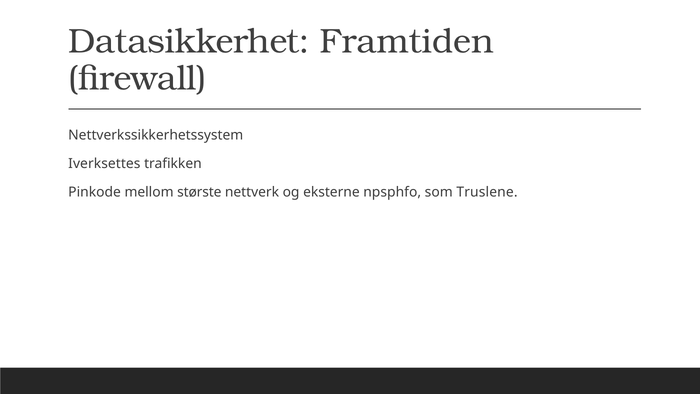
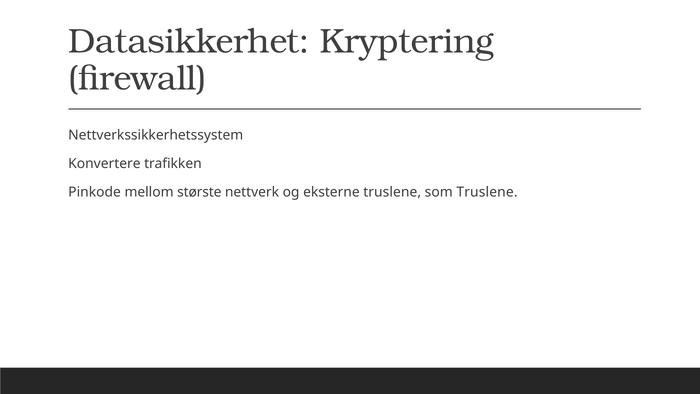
Framtiden: Framtiden -> Kryptering (407, 41)
Iverksettes: Iverksettes -> Konvertere (104, 164)
eksterne npsphfo: npsphfo -> truslene (392, 192)
